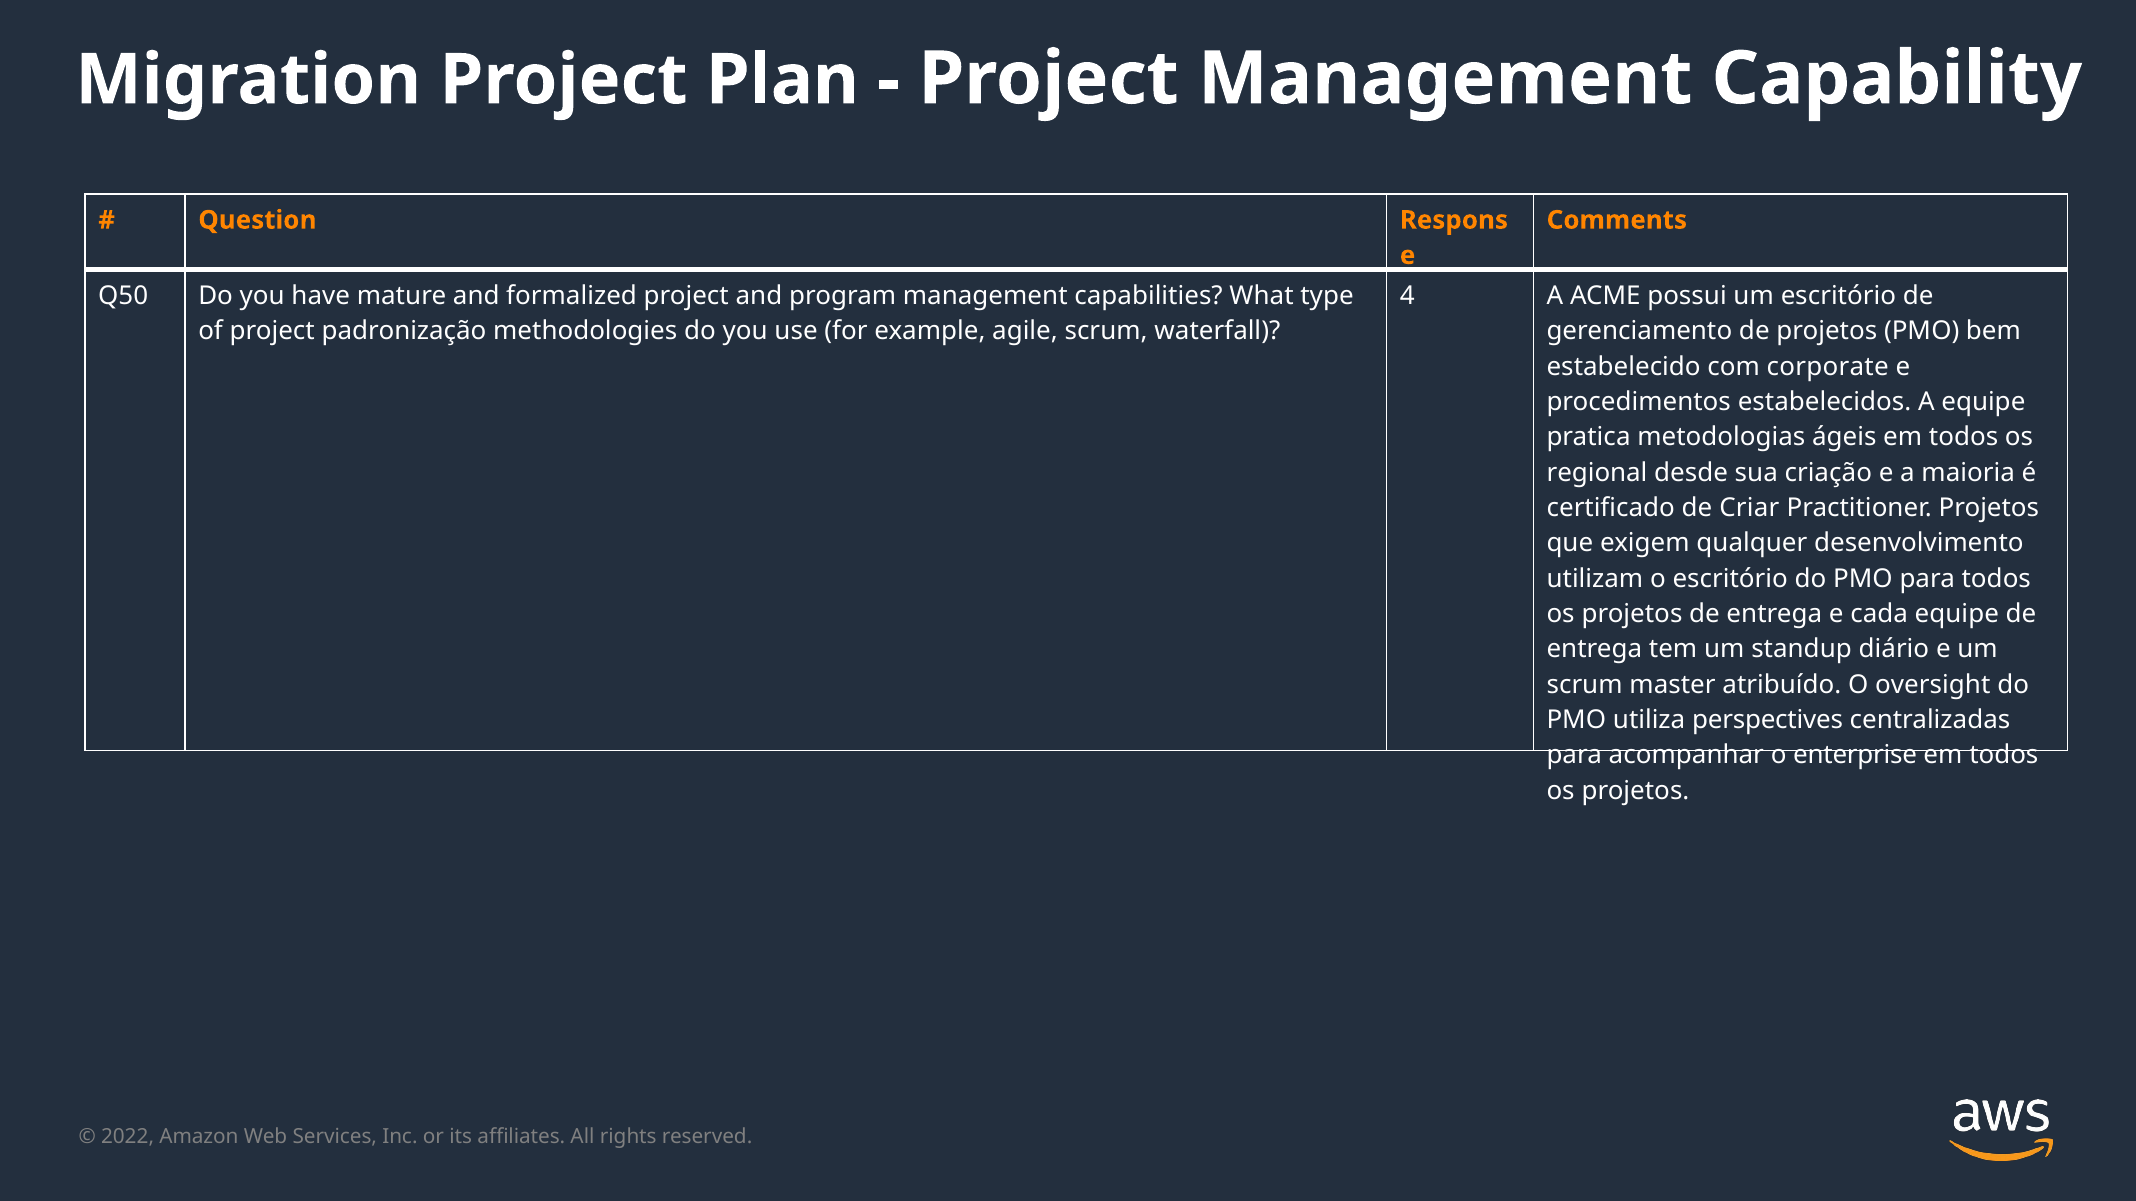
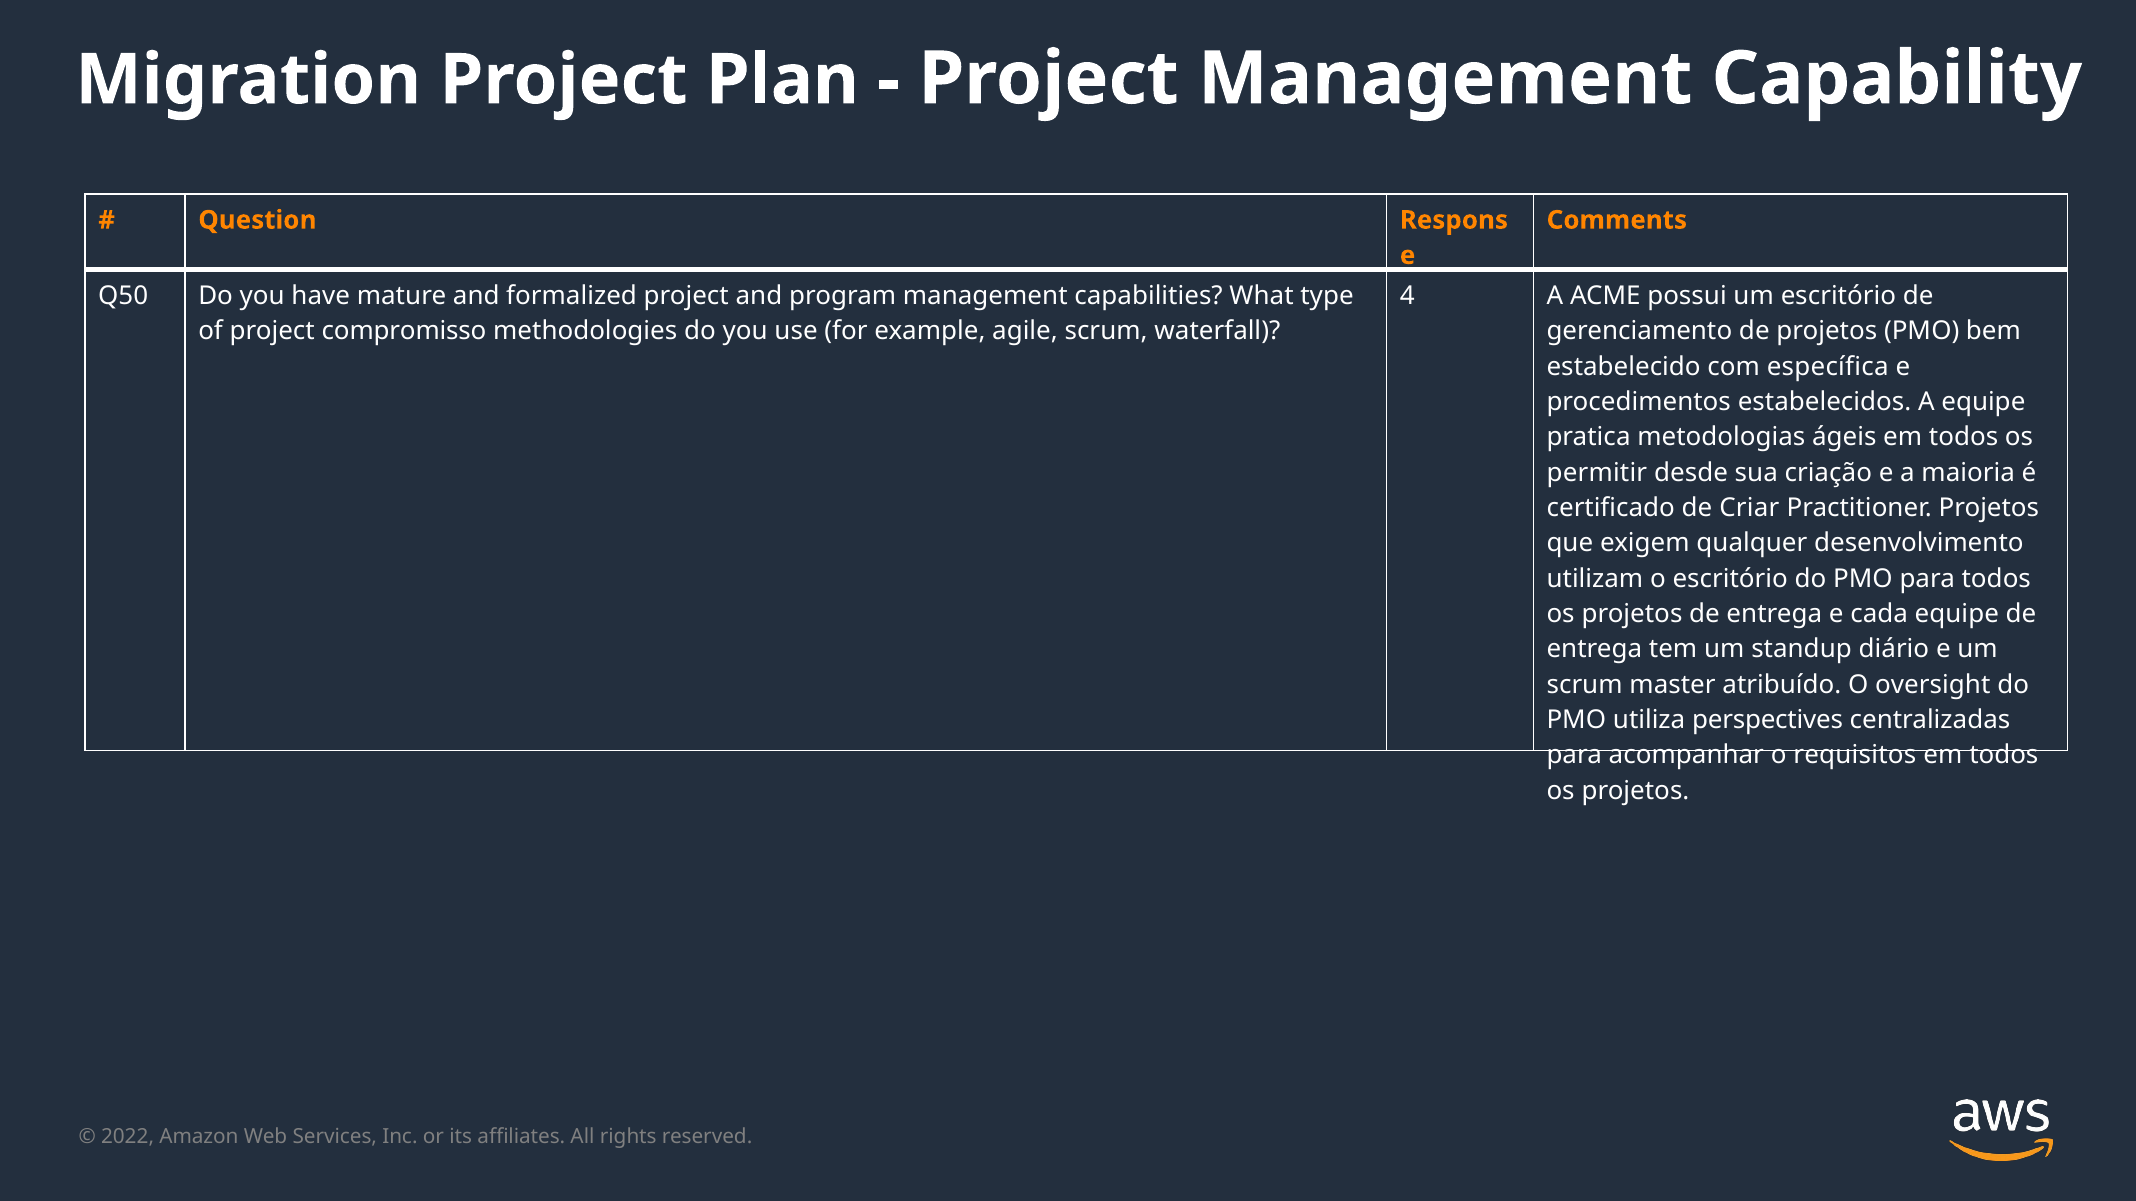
padronização: padronização -> compromisso (404, 331)
corporate: corporate -> específica (1828, 367)
regional: regional -> permitir (1597, 473)
enterprise: enterprise -> requisitos (1855, 756)
